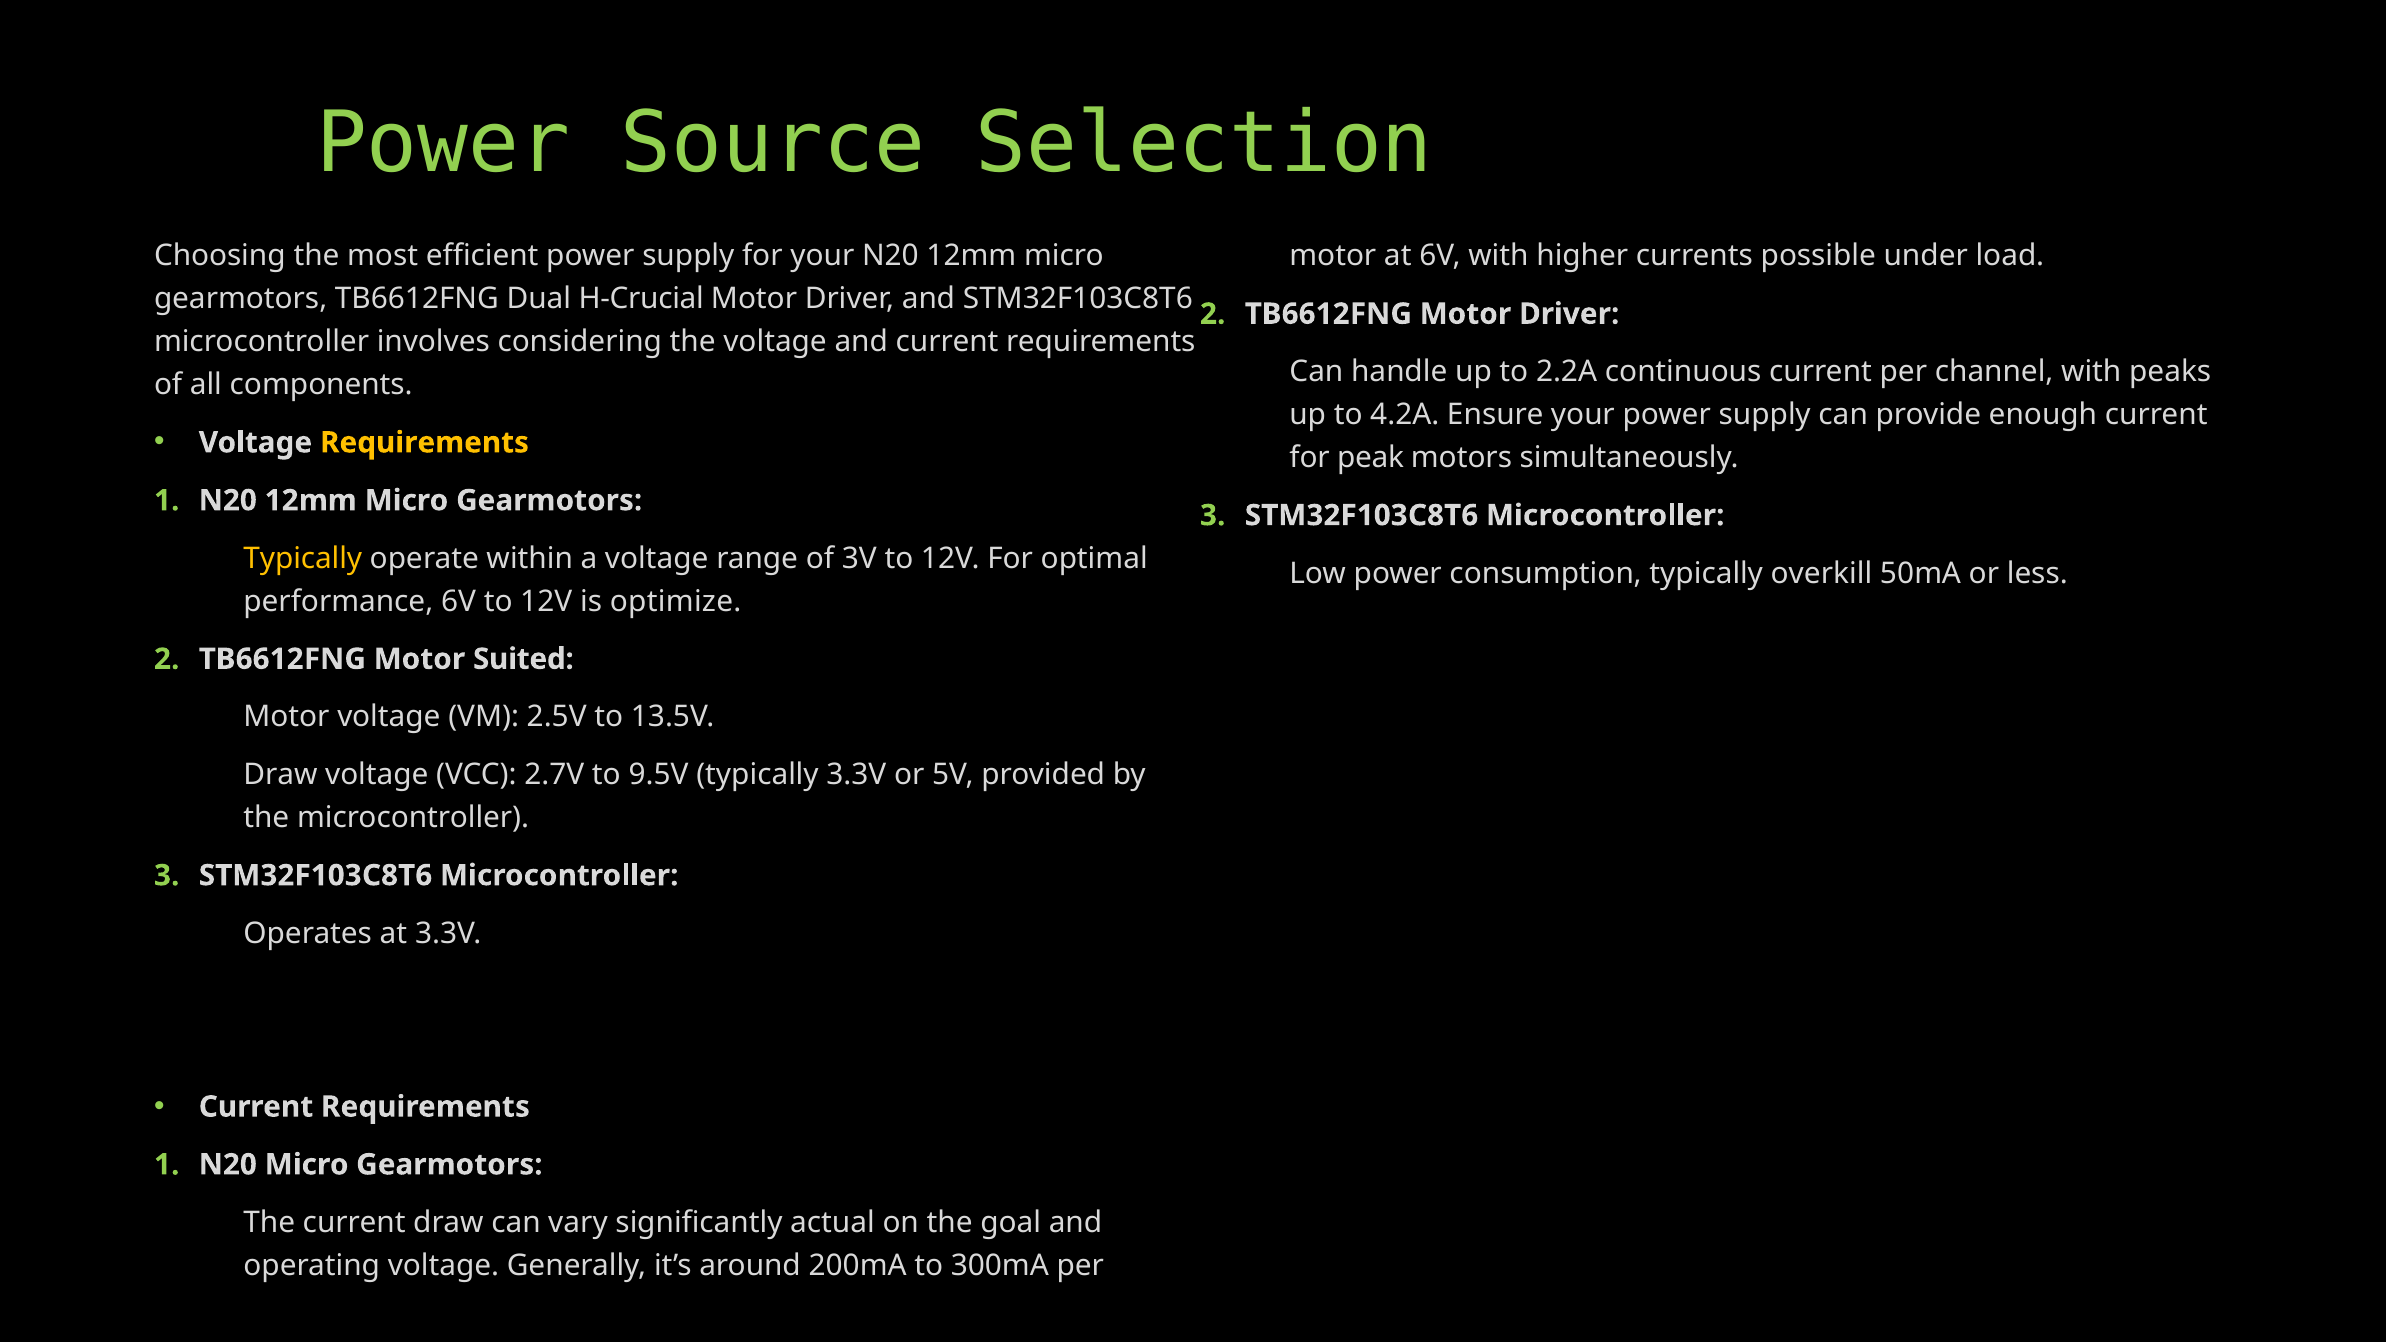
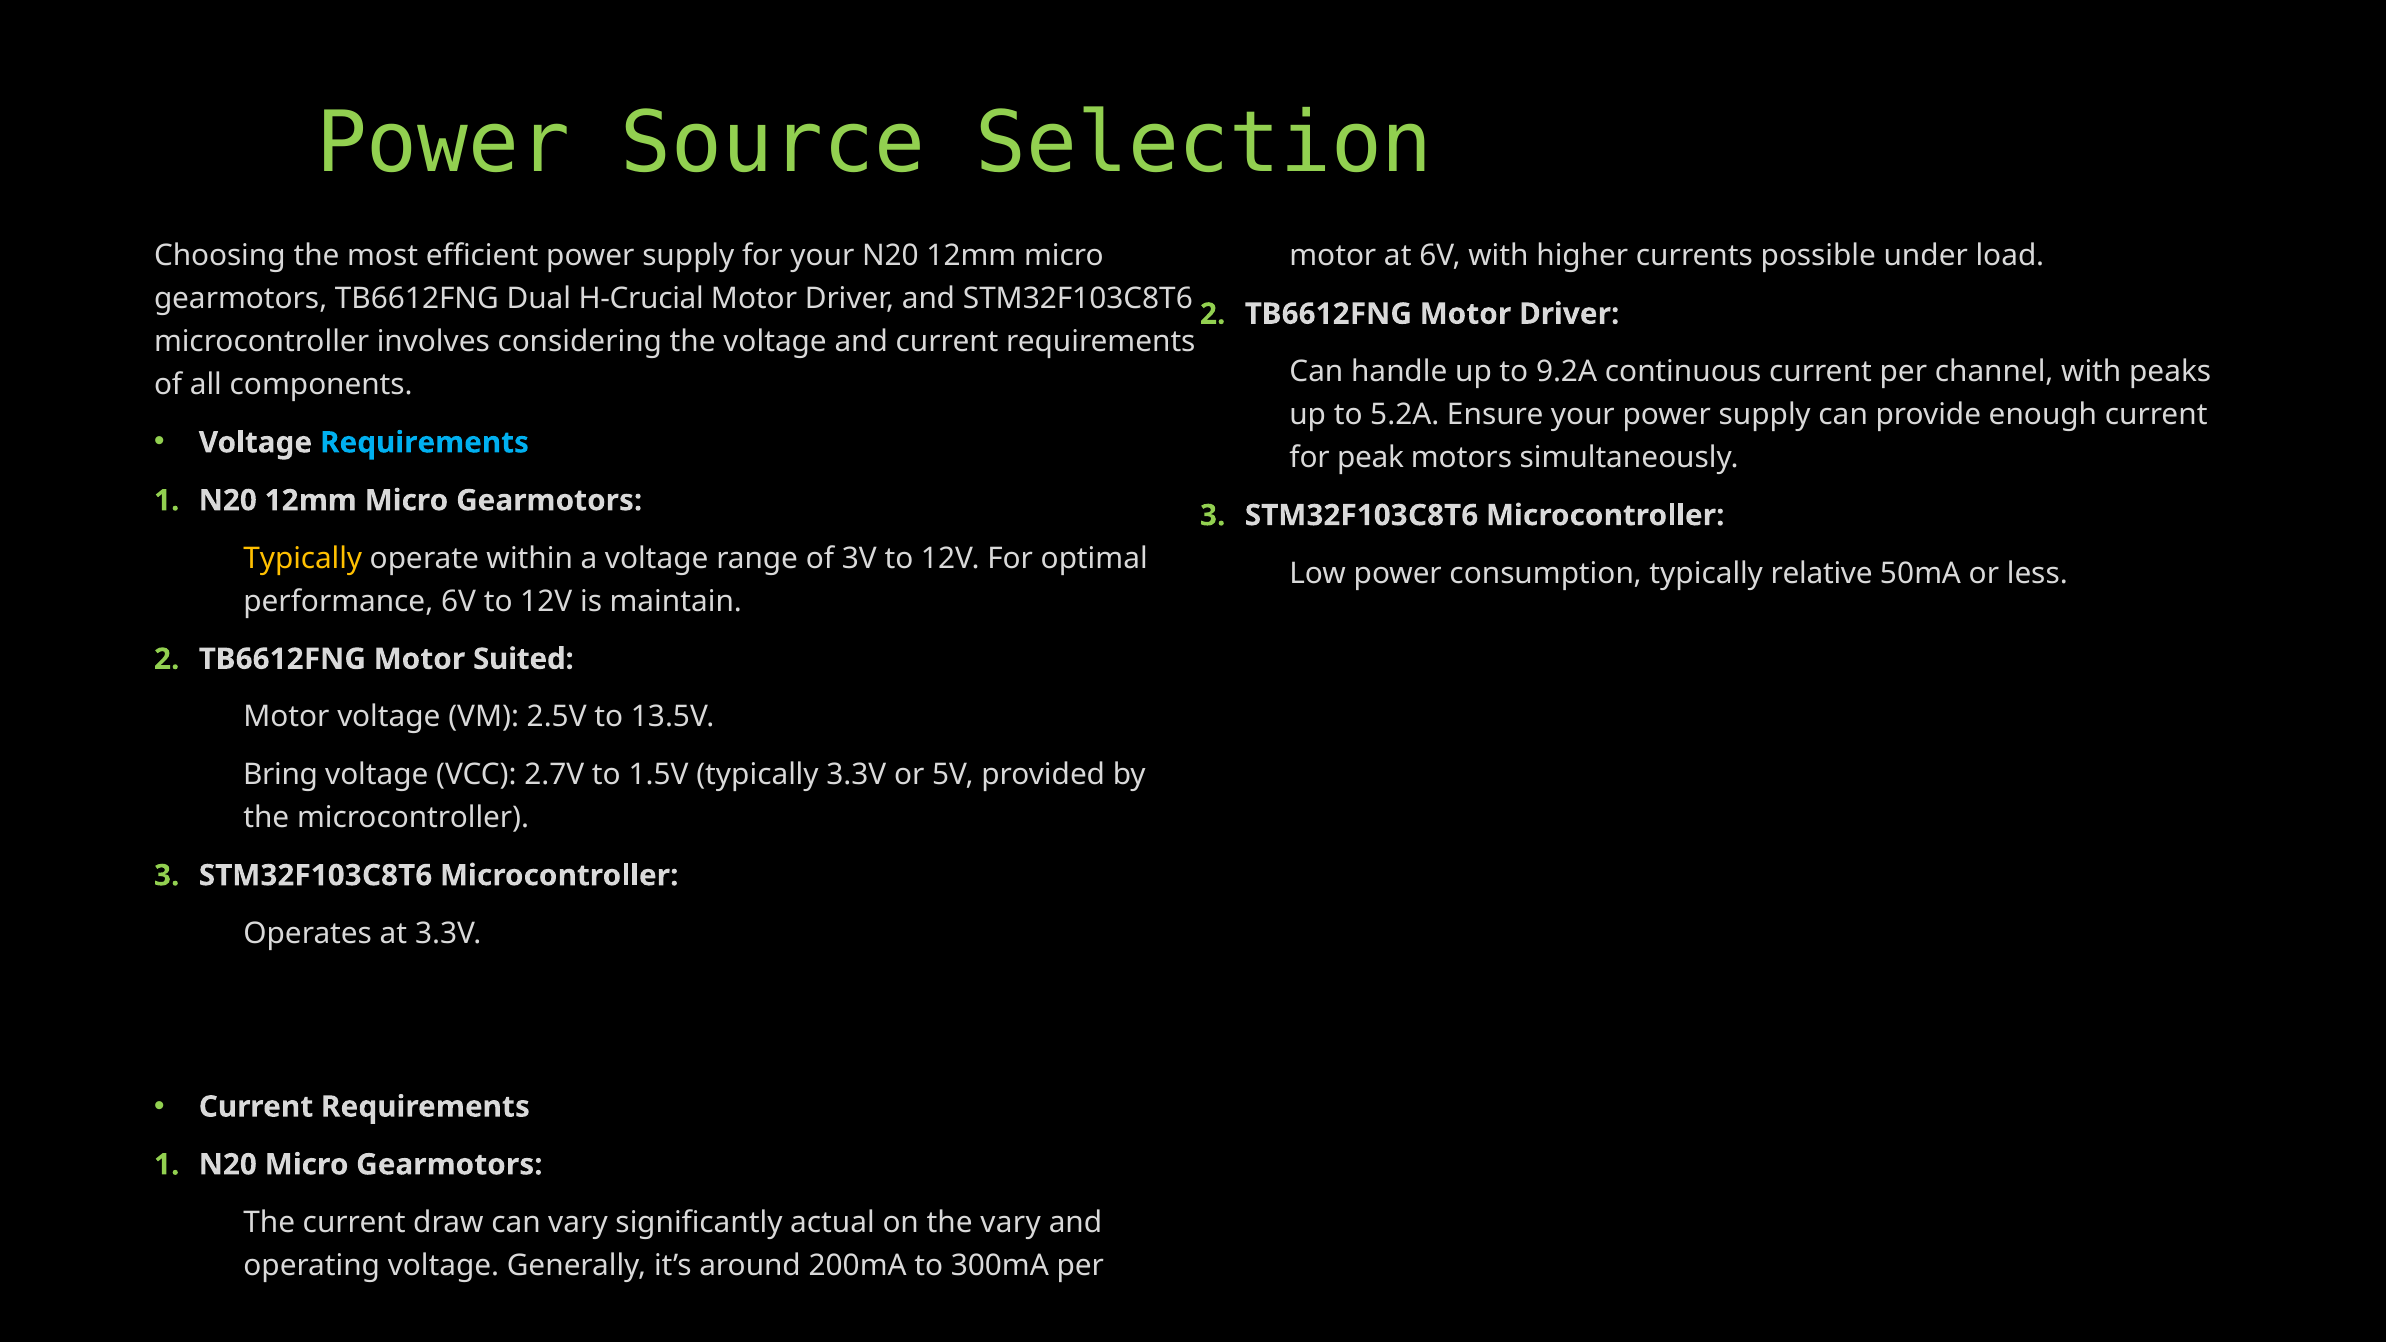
2.2A: 2.2A -> 9.2A (1567, 372)
4.2A: 4.2A -> 5.2A (1405, 415)
Requirements colour: yellow -> light blue (424, 443)
overkill: overkill -> relative (1822, 573)
optimize: optimize -> maintain (676, 601)
Draw: Draw -> Bring (281, 775)
9.5V: 9.5V -> 1.5V (659, 775)
the goal: goal -> vary (1011, 1223)
